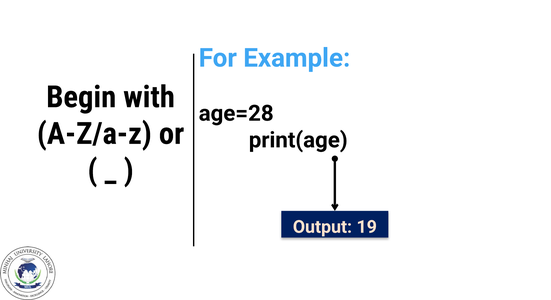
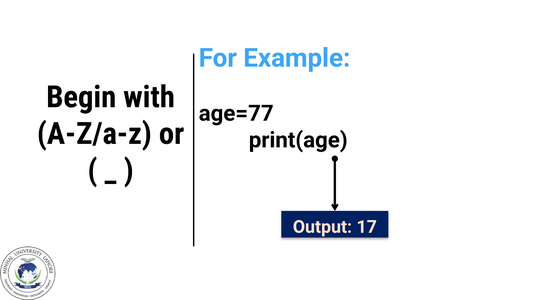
age=28: age=28 -> age=77 (236, 114)
19: 19 -> 17 (367, 227)
